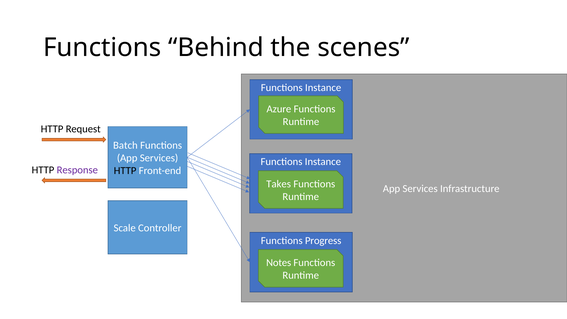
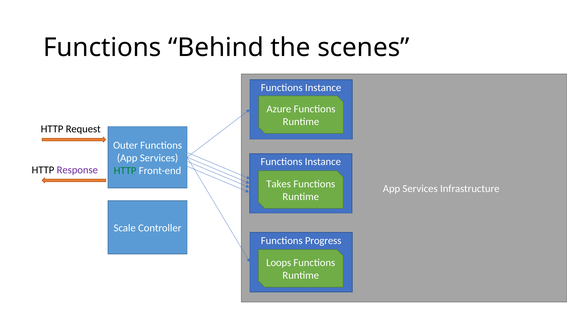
Batch: Batch -> Outer (125, 145)
HTTP colour: black -> green (125, 171)
Notes: Notes -> Loops (279, 263)
